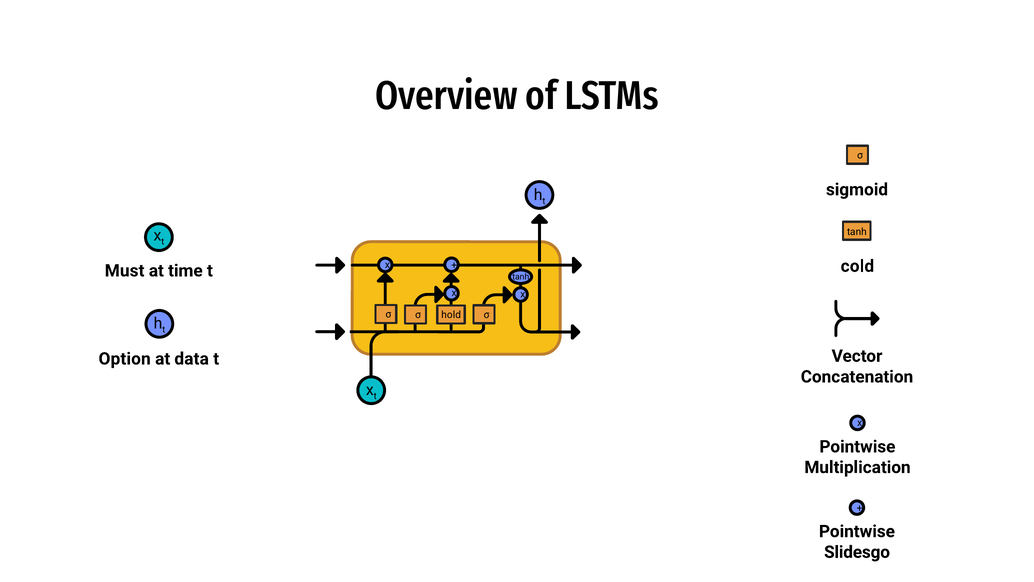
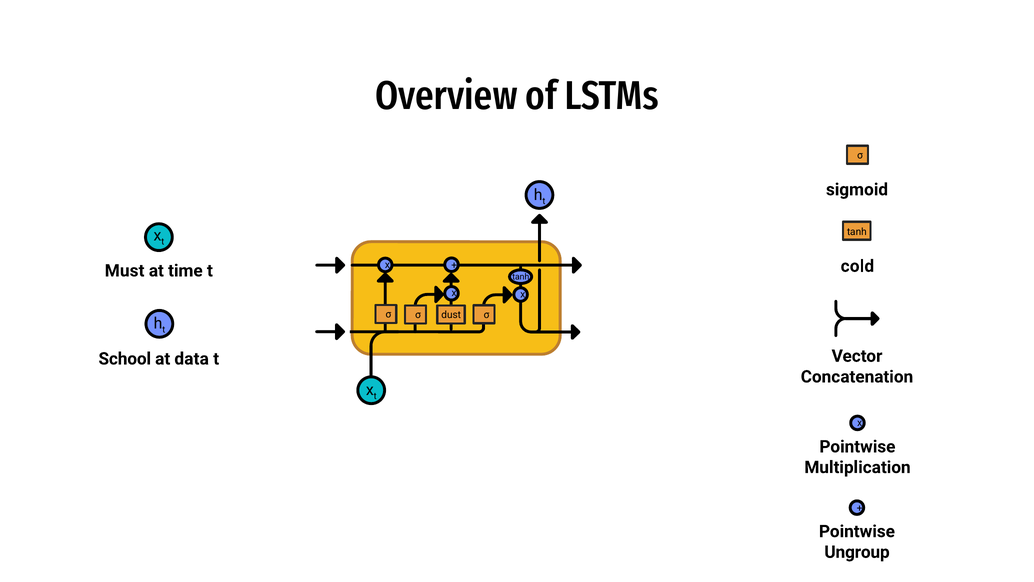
hold: hold -> dust (451, 315)
Option: Option -> School (125, 359)
Slidesgo: Slidesgo -> Ungroup (857, 552)
